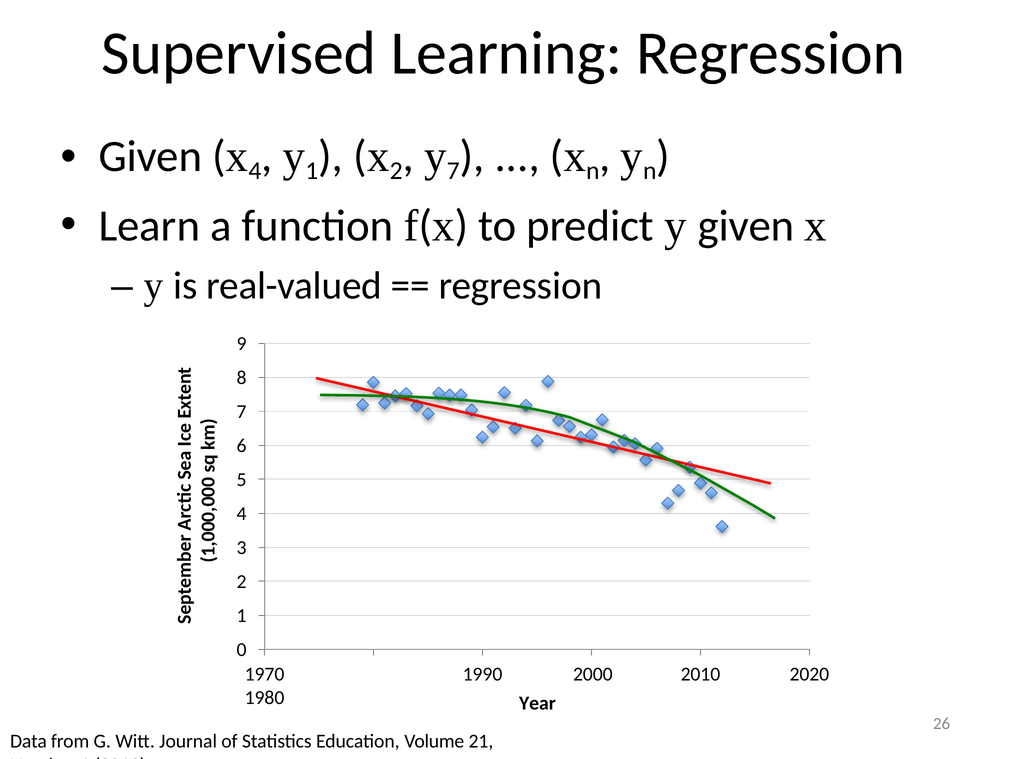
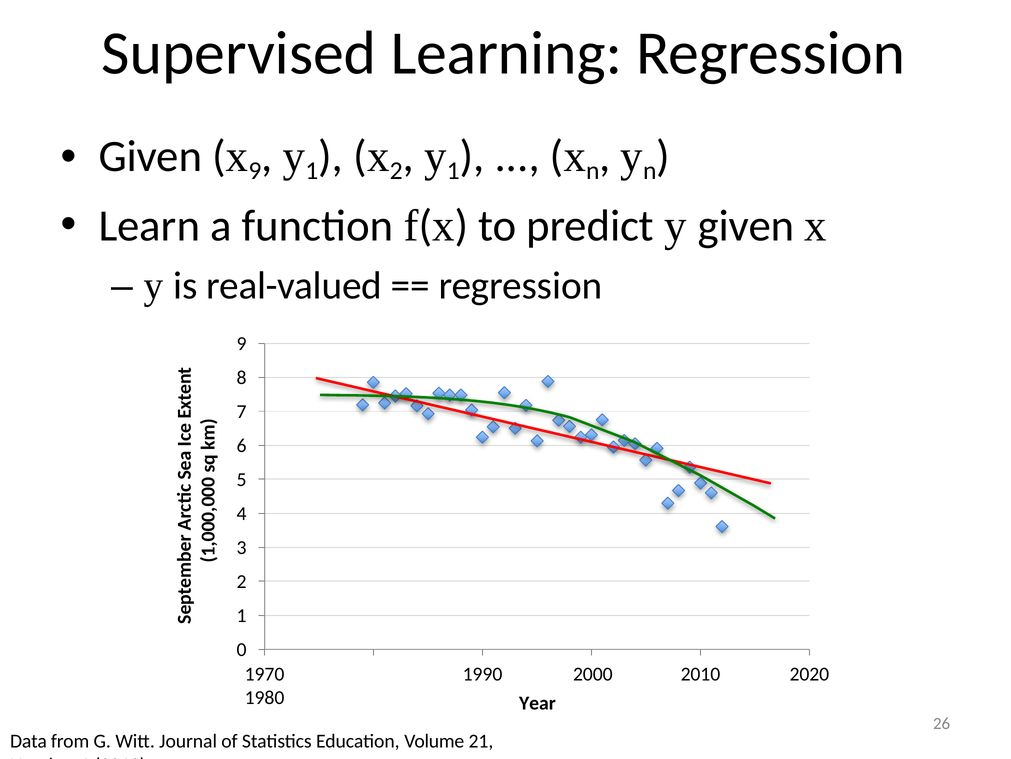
x 4: 4 -> 9 (255, 171)
7: 7 -> 1 (453, 171)
